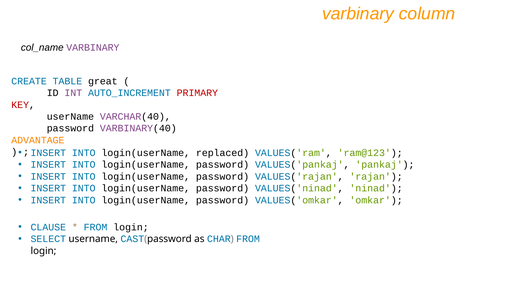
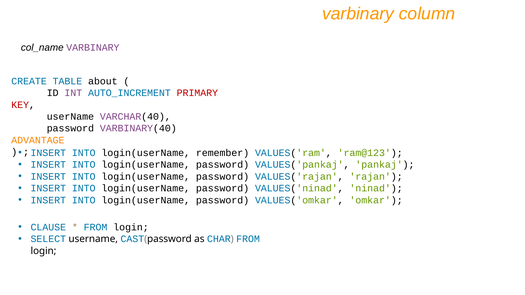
great: great -> about (103, 81)
replaced: replaced -> remember (223, 153)
